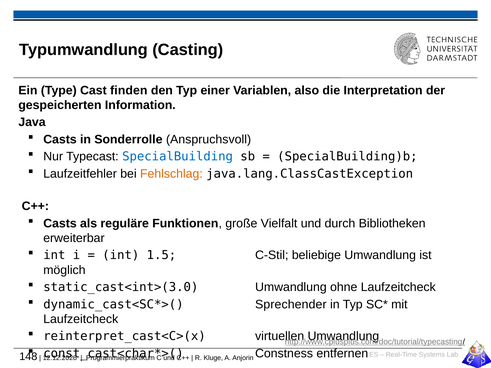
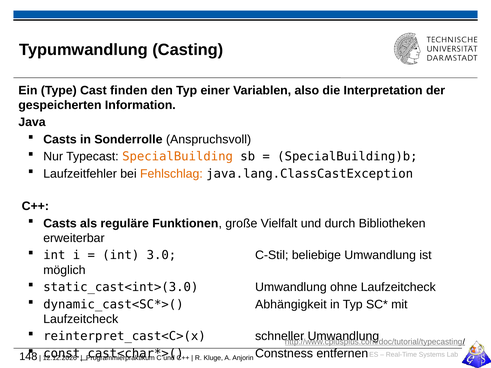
SpecialBuilding colour: blue -> orange (178, 157)
1.5: 1.5 -> 3.0 (161, 255)
Sprechender: Sprechender -> Abhängigkeit (291, 305)
virtuellen: virtuellen -> schneller (280, 336)
